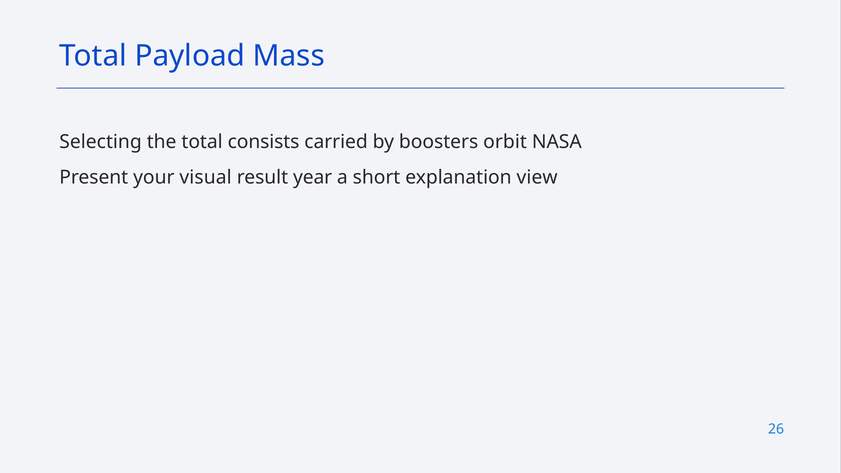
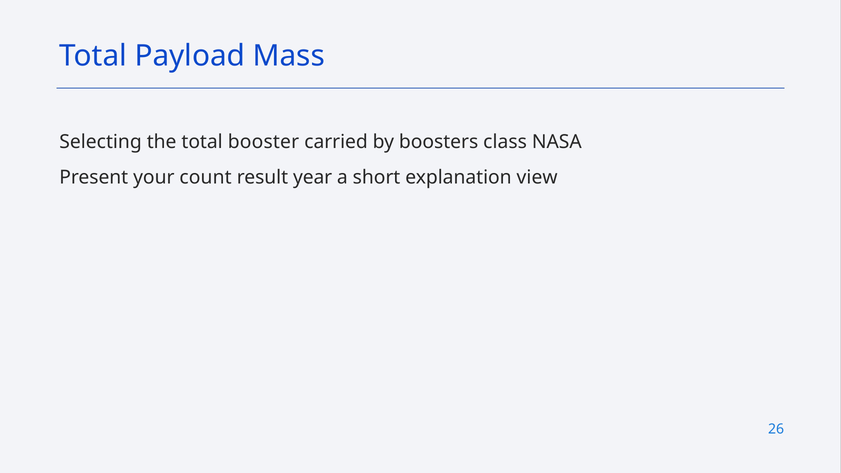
consists: consists -> booster (263, 142)
orbit: orbit -> class (505, 142)
visual: visual -> count (206, 177)
